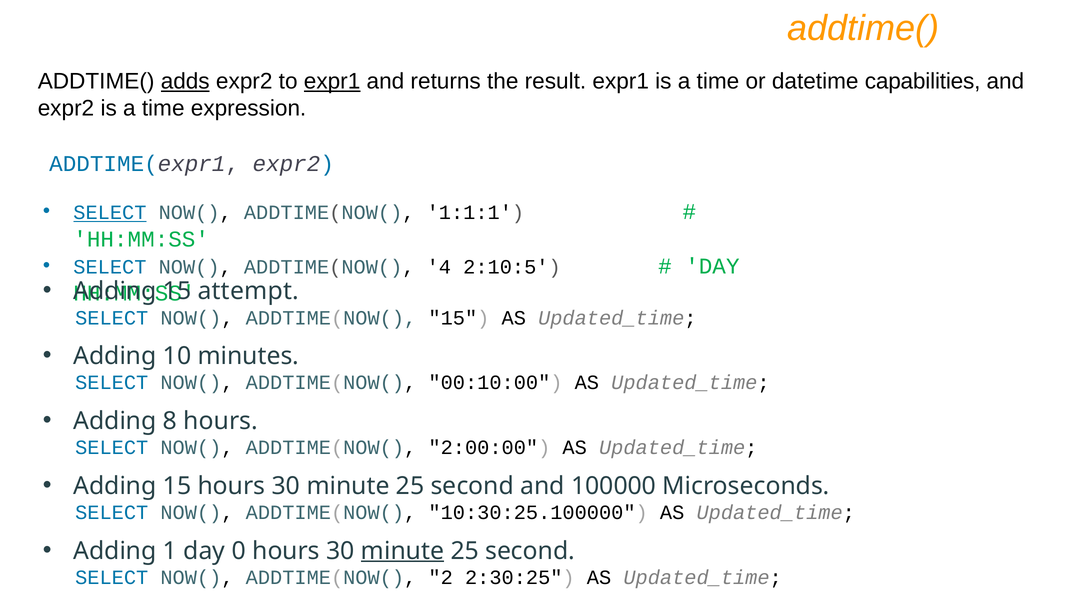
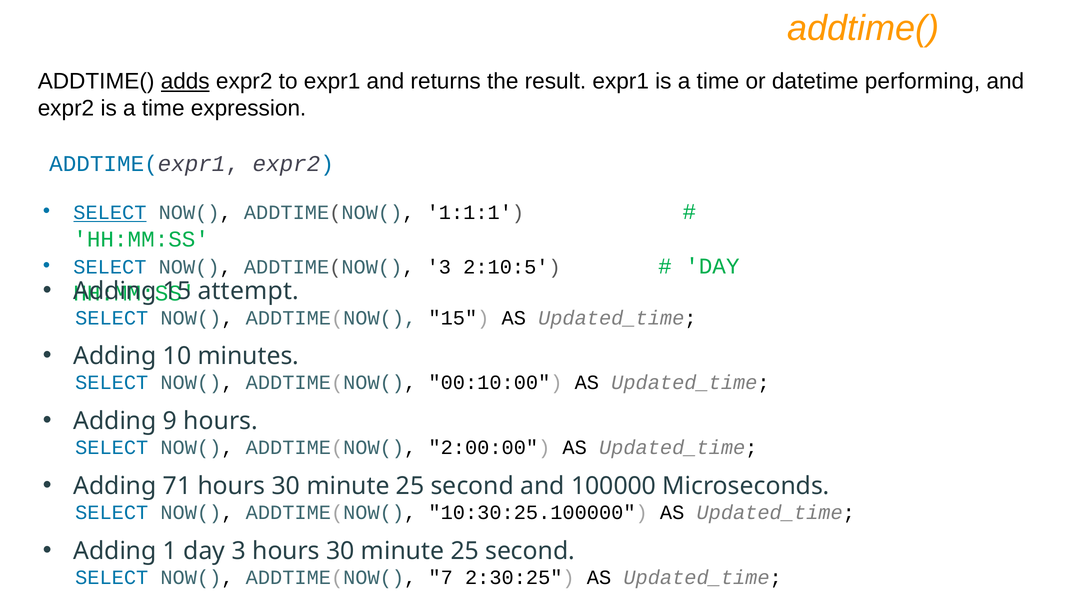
expr1 underline: present -> none (332, 81)
capabilities: capabilities -> performing (922, 81)
ADDTIME(NOW( 4: 4 -> 3 (439, 267)
8: 8 -> 9 (170, 421)
15: 15 -> 71 (177, 486)
day 0: 0 -> 3 (239, 551)
minute underline: present -> none (403, 551)
2: 2 -> 7 (441, 578)
